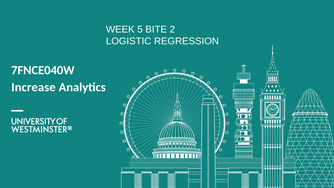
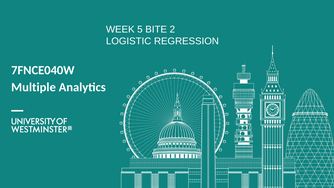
Increase: Increase -> Multiple (34, 87)
